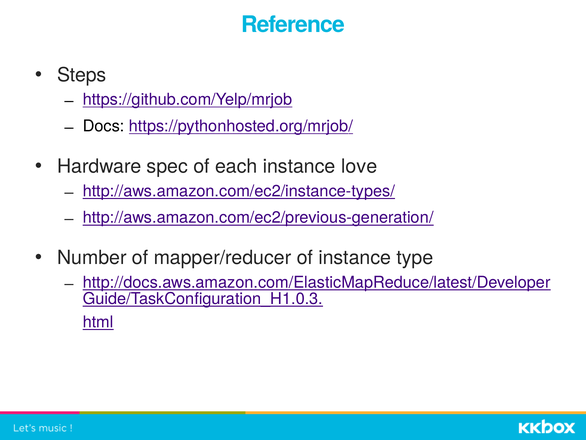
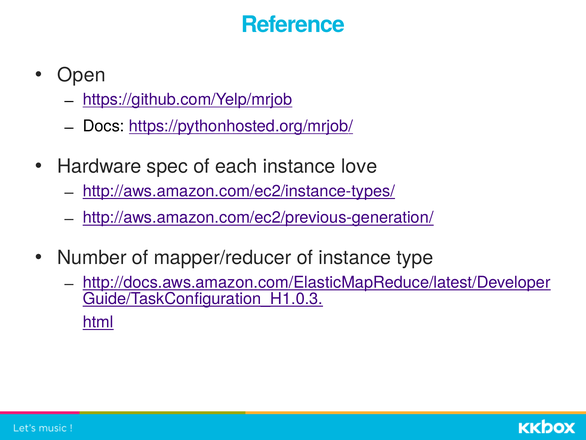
Steps: Steps -> Open (81, 75)
